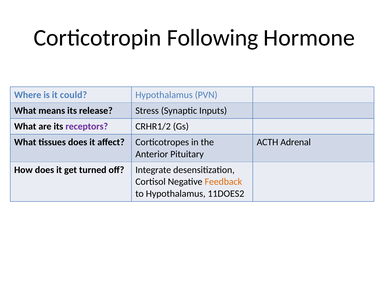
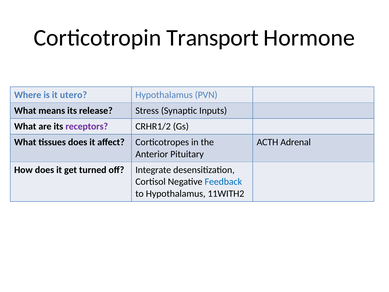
Following: Following -> Transport (213, 38)
could: could -> utero (73, 95)
Feedback colour: orange -> blue (223, 182)
11DOES2: 11DOES2 -> 11WITH2 (226, 193)
